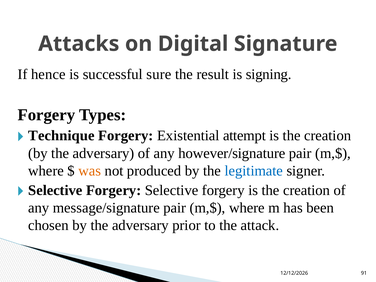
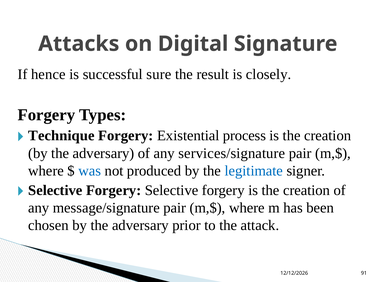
signing: signing -> closely (269, 74)
attempt: attempt -> process (244, 136)
however/signature: however/signature -> services/signature (232, 153)
was colour: orange -> blue (90, 171)
